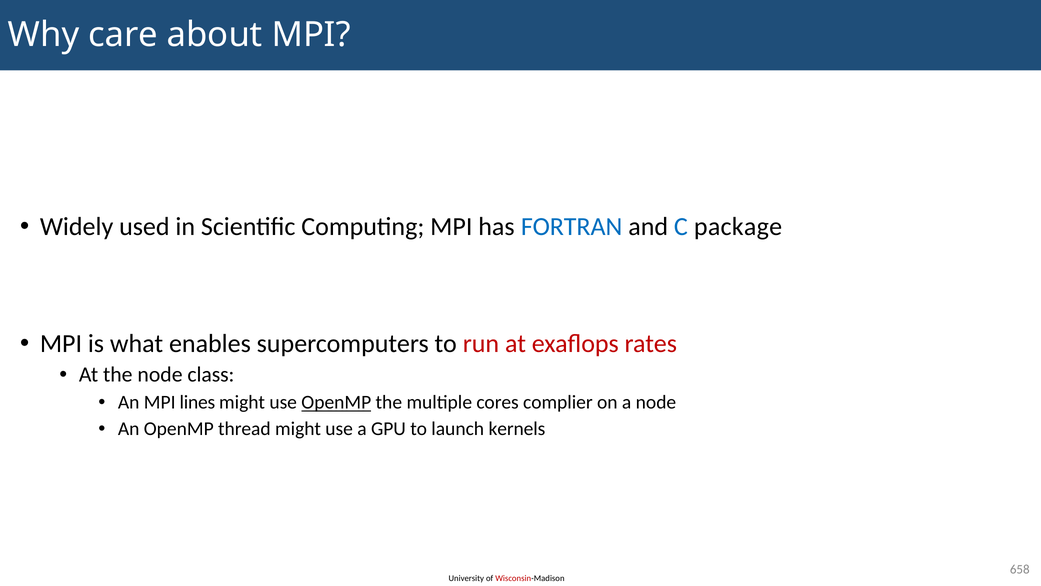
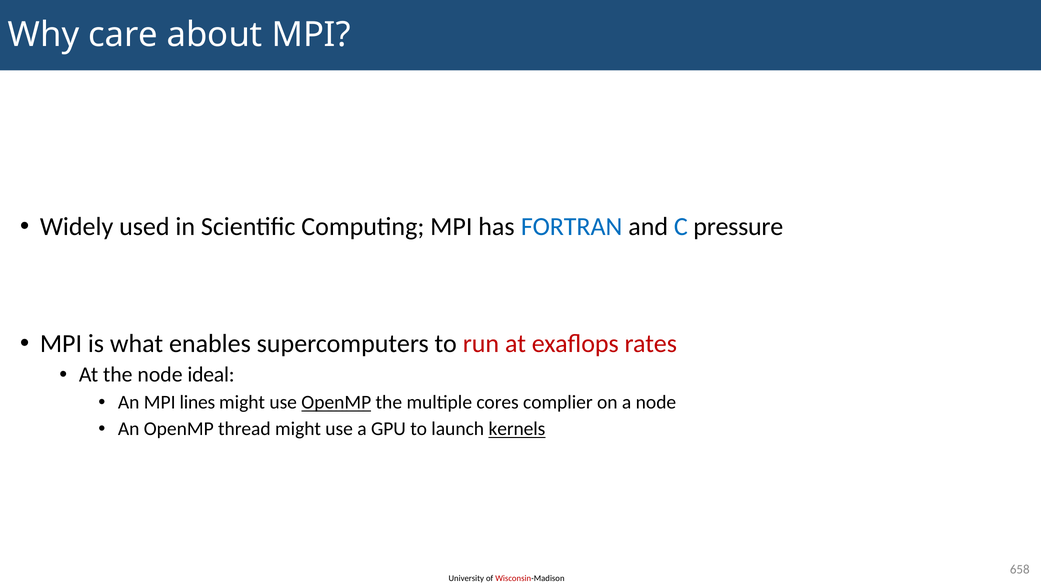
package: package -> pressure (738, 226)
class: class -> ideal (211, 375)
kernels underline: none -> present (517, 429)
